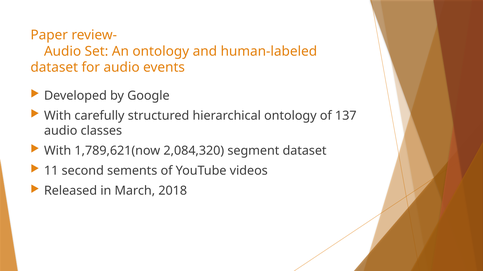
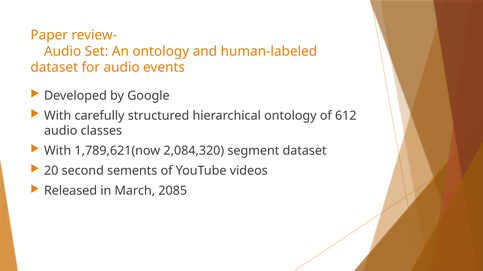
137: 137 -> 612 (346, 116)
11: 11 -> 20 (51, 171)
2018: 2018 -> 2085 (173, 191)
